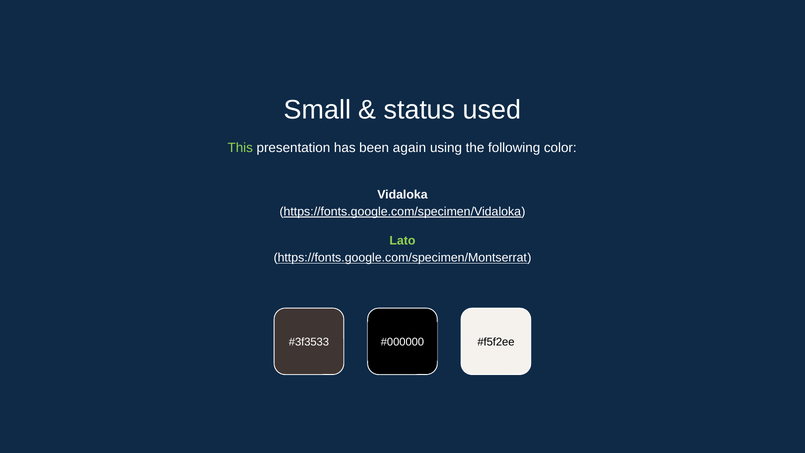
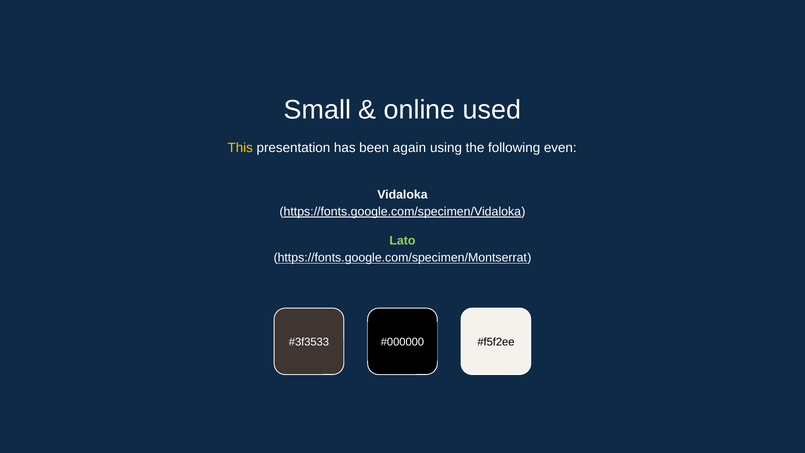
status: status -> online (420, 110)
This colour: light green -> yellow (240, 148)
color: color -> even (560, 148)
